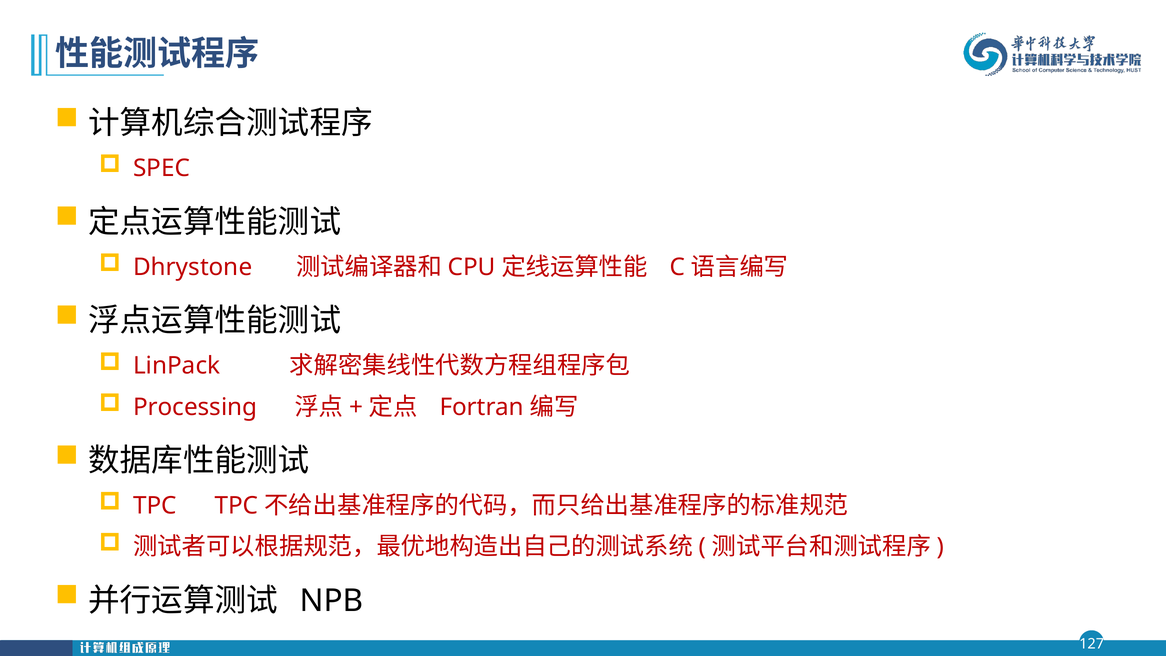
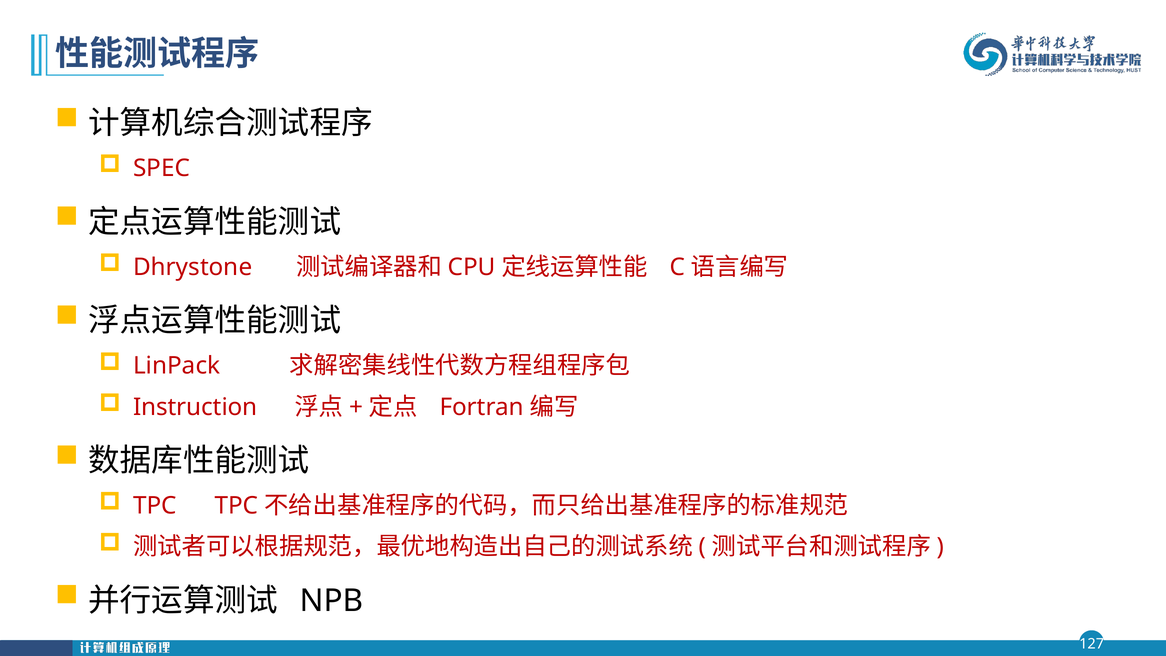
Processing: Processing -> Instruction (195, 407)
